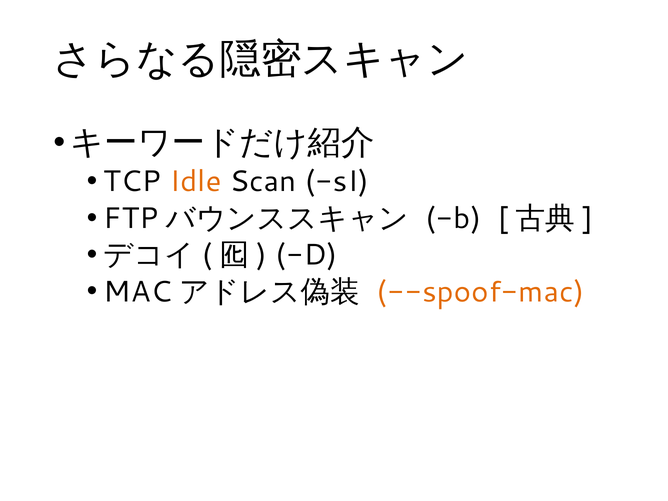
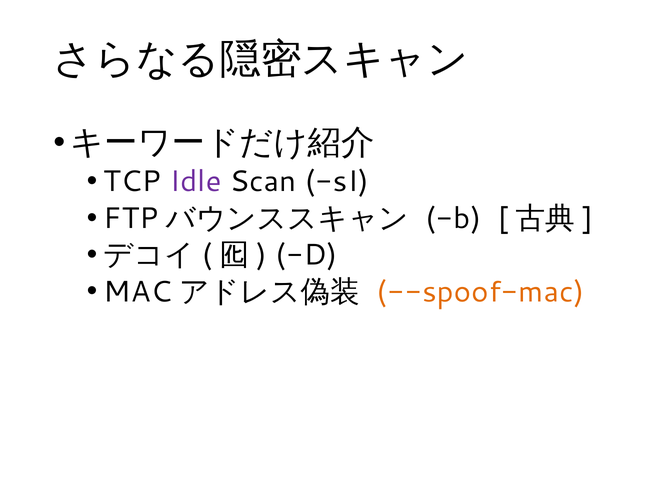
Idle colour: orange -> purple (196, 182)
